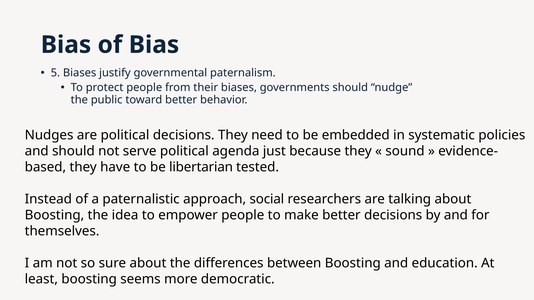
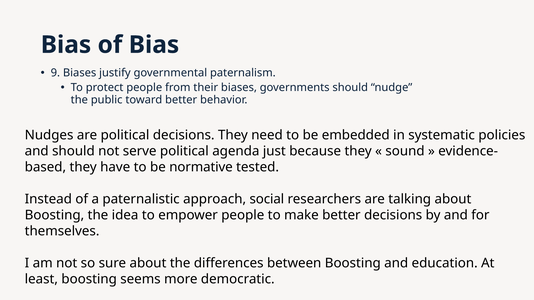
5: 5 -> 9 (55, 73)
libertarian: libertarian -> normative (201, 167)
